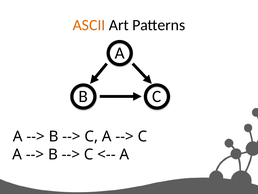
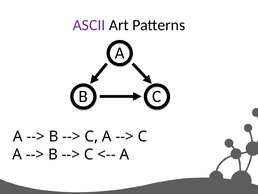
ASCII colour: orange -> purple (89, 25)
